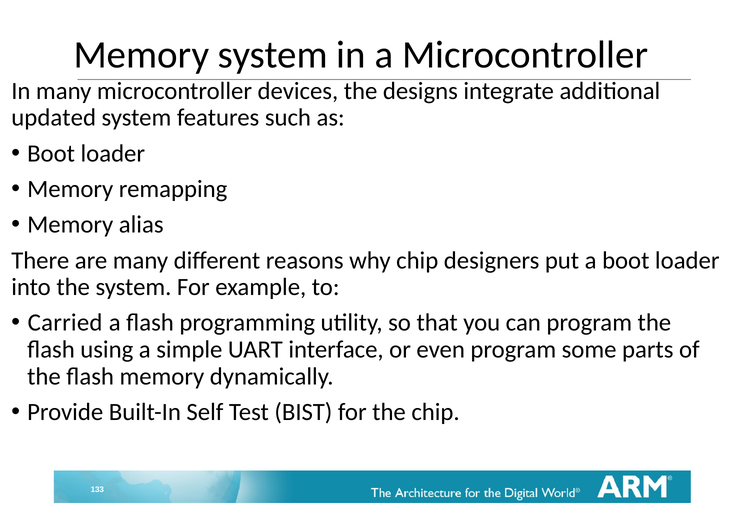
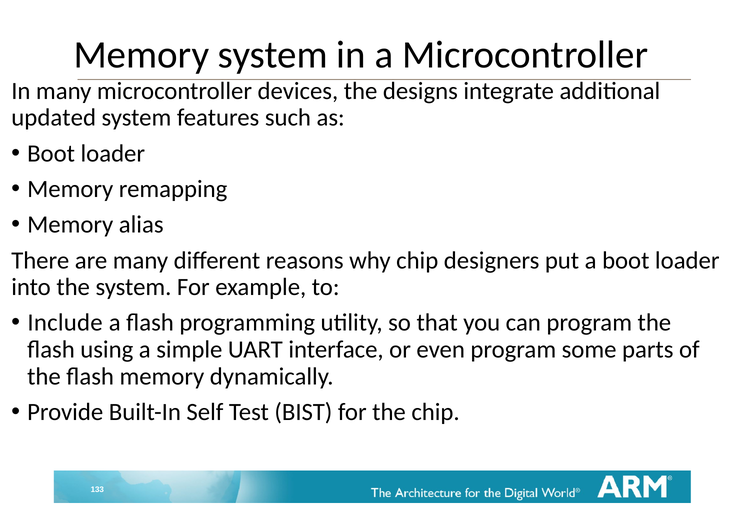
Carried: Carried -> Include (65, 322)
